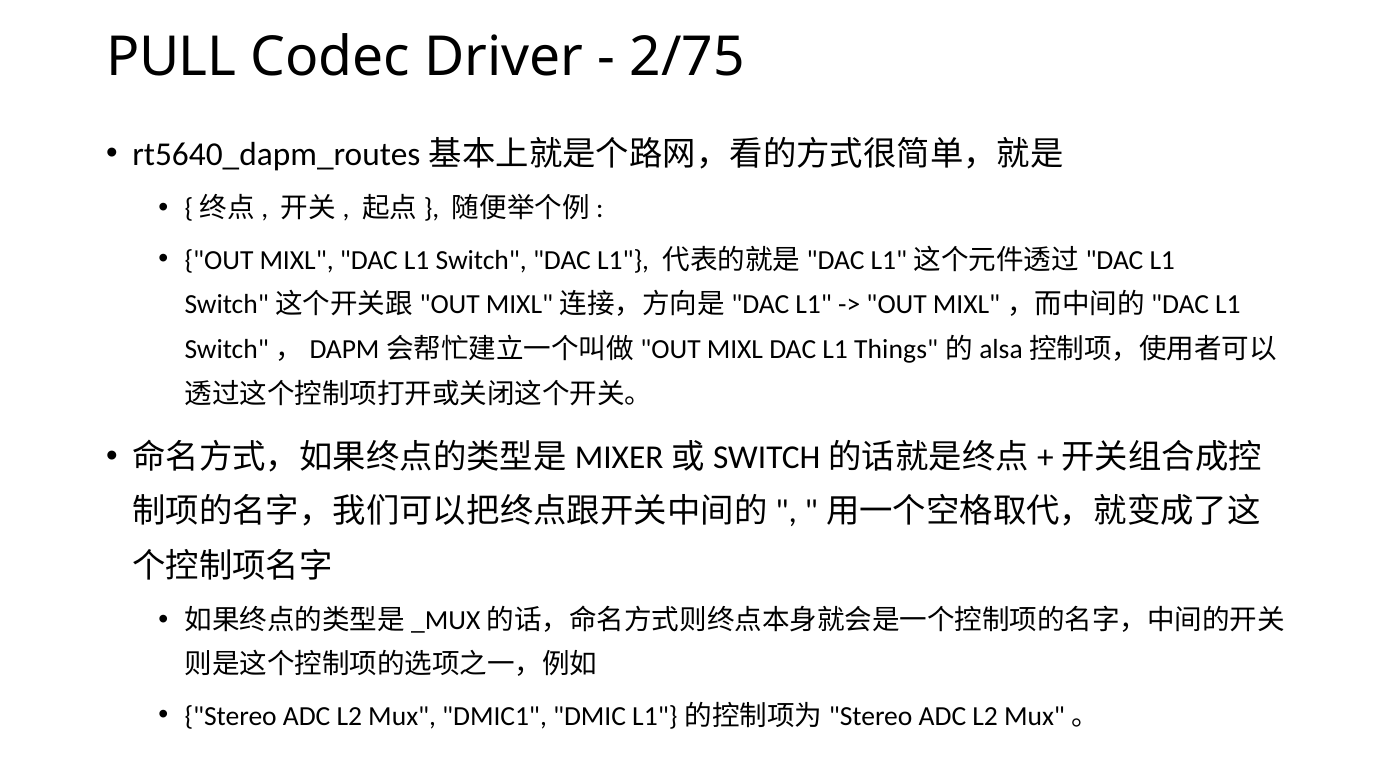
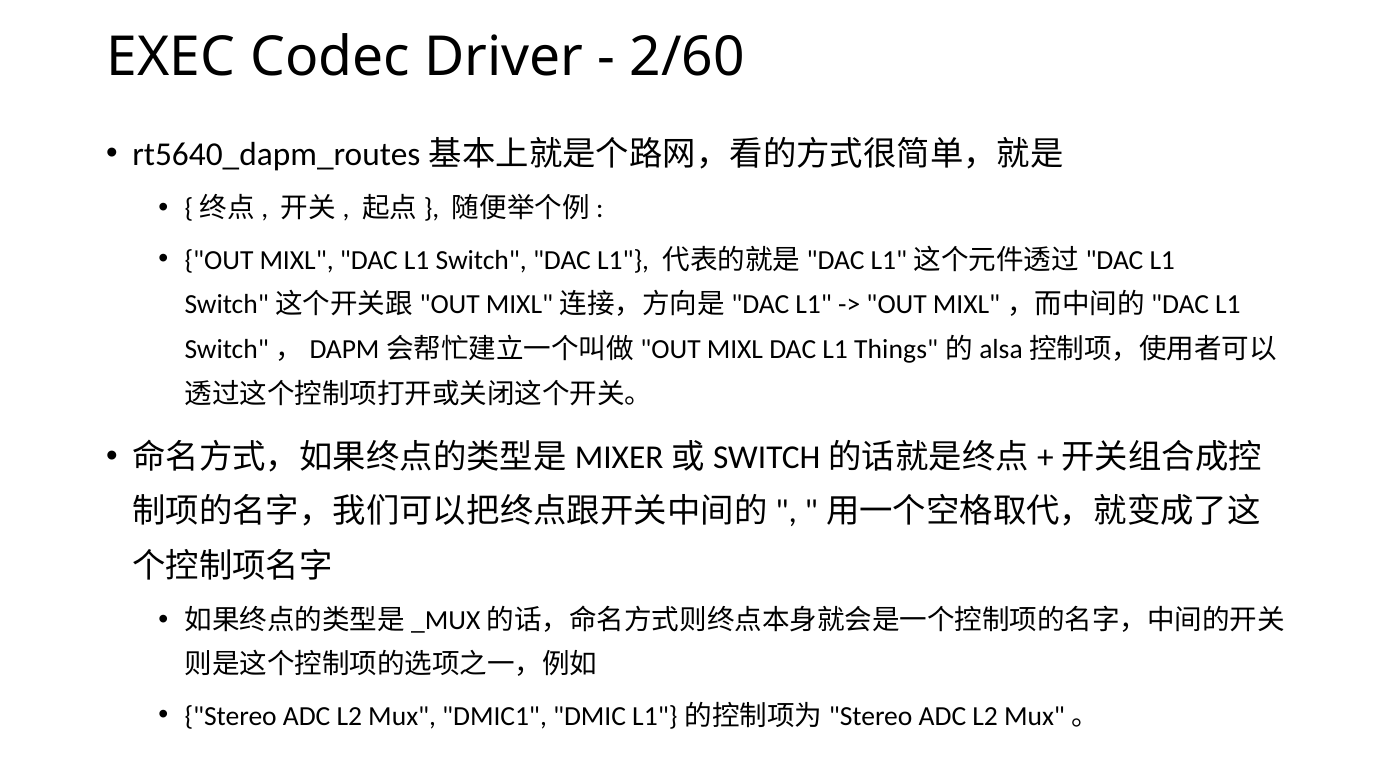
PULL: PULL -> EXEC (171, 57)
2/75: 2/75 -> 2/60 (687, 57)
